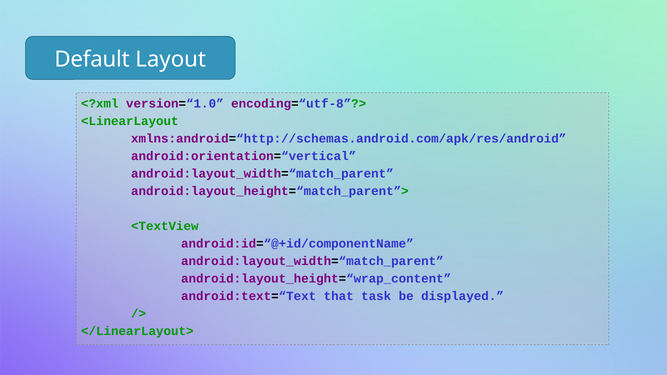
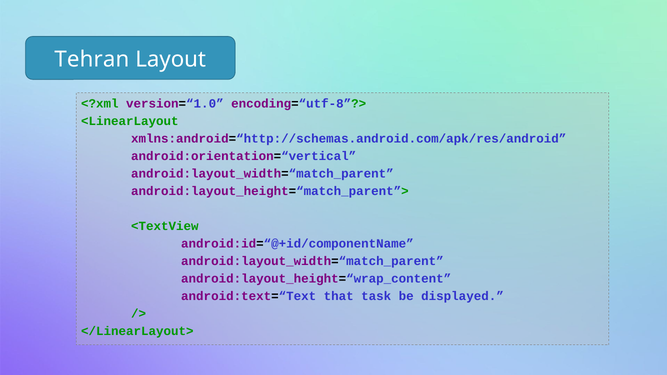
Default: Default -> Tehran (92, 59)
